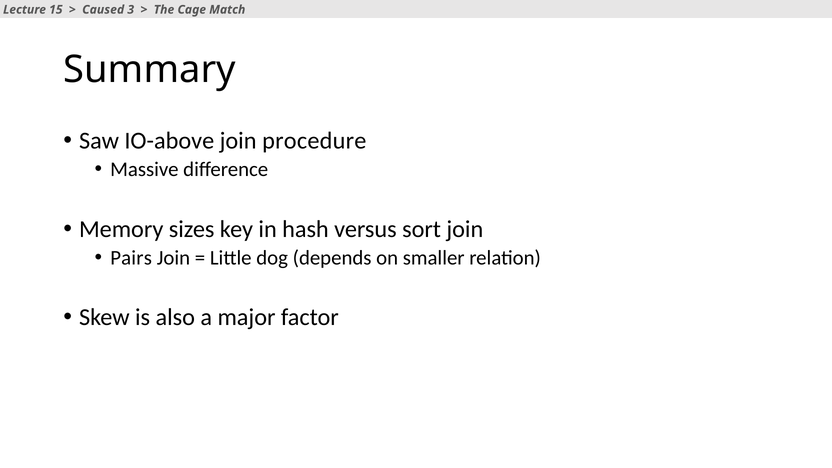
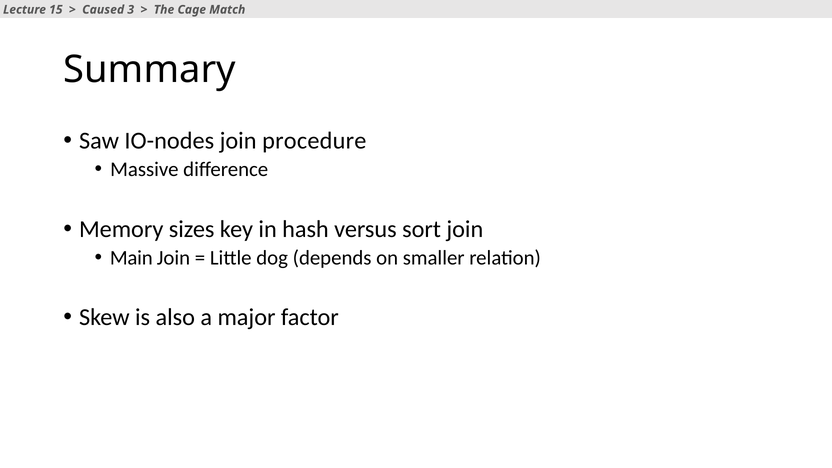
IO-above: IO-above -> IO-nodes (169, 141)
Pairs: Pairs -> Main (131, 258)
